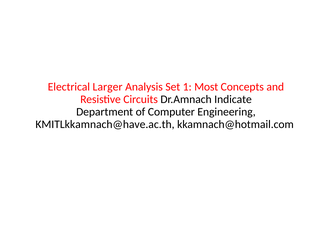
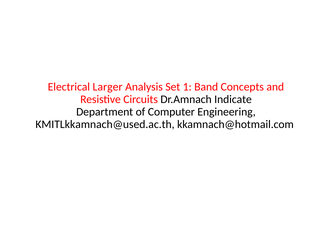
Most: Most -> Band (206, 87)
KMITLkkamnach@have.ac.th: KMITLkkamnach@have.ac.th -> KMITLkkamnach@used.ac.th (105, 124)
